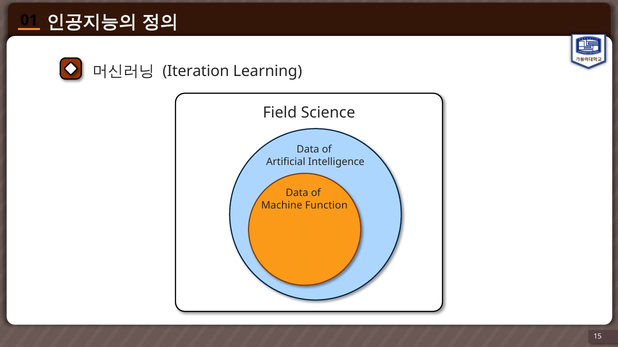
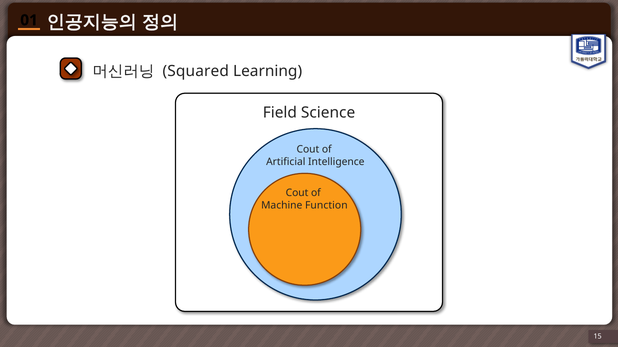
Iteration: Iteration -> Squared (196, 72)
Data: Data -> Cout (308, 150)
Data: Data -> Cout (297, 193)
